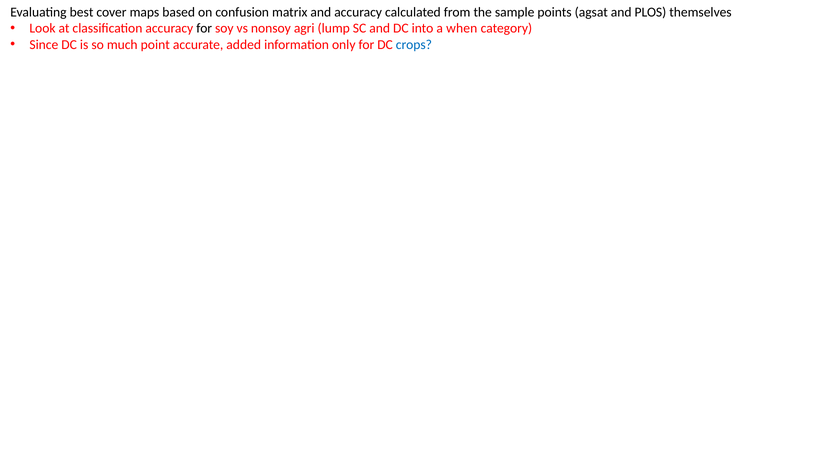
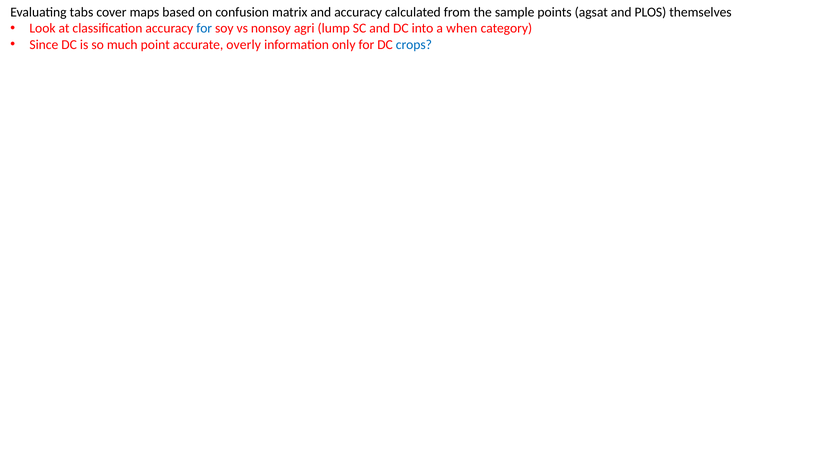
best: best -> tabs (81, 12)
for colour: black -> blue (204, 28)
added: added -> overly (244, 45)
